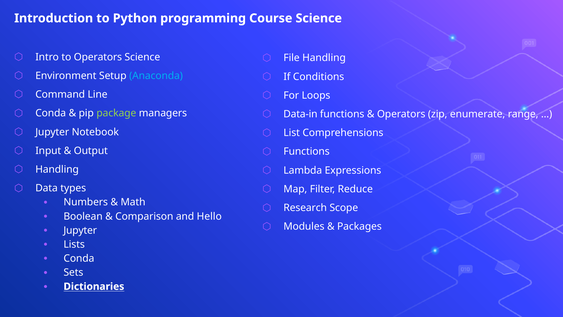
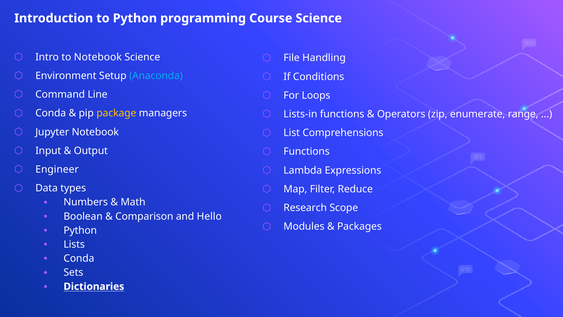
to Operators: Operators -> Notebook (98, 57)
package colour: light green -> yellow (116, 113)
Data-in: Data-in -> Lists-in (300, 114)
Handling: Handling -> Engineer (57, 169)
Jupyter: Jupyter -> Python (80, 230)
